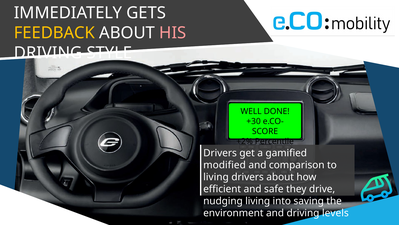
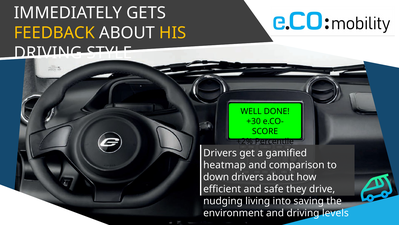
HIS colour: pink -> yellow (173, 33)
modified: modified -> heatmap (225, 165)
living: living -> down (216, 177)
